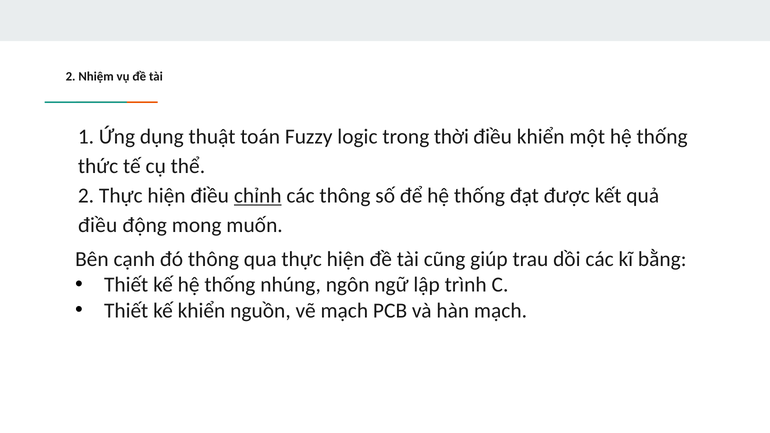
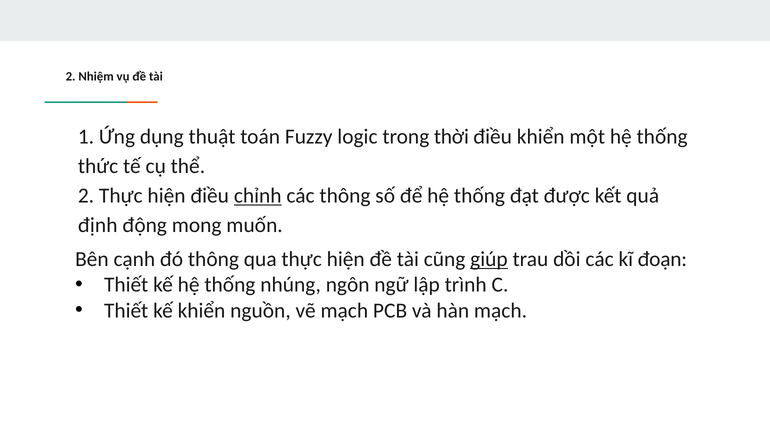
điều: điều -> định (98, 225)
giúp underline: none -> present (489, 259)
bằng: bằng -> đoạn (662, 259)
